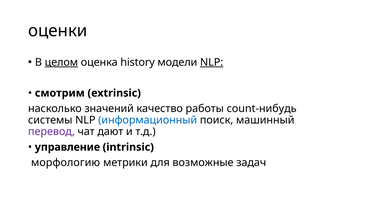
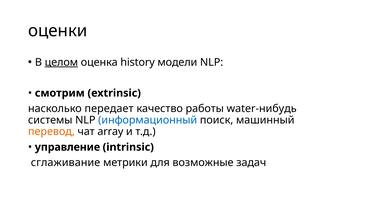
NLP underline: present -> none (212, 62)
значений: значений -> передает (109, 109)
count-нибудь: count-нибудь -> water-нибудь (262, 109)
перевод colour: purple -> orange (51, 132)
дают: дают -> array (110, 132)
морфологию: морфологию -> сглаживание (66, 163)
